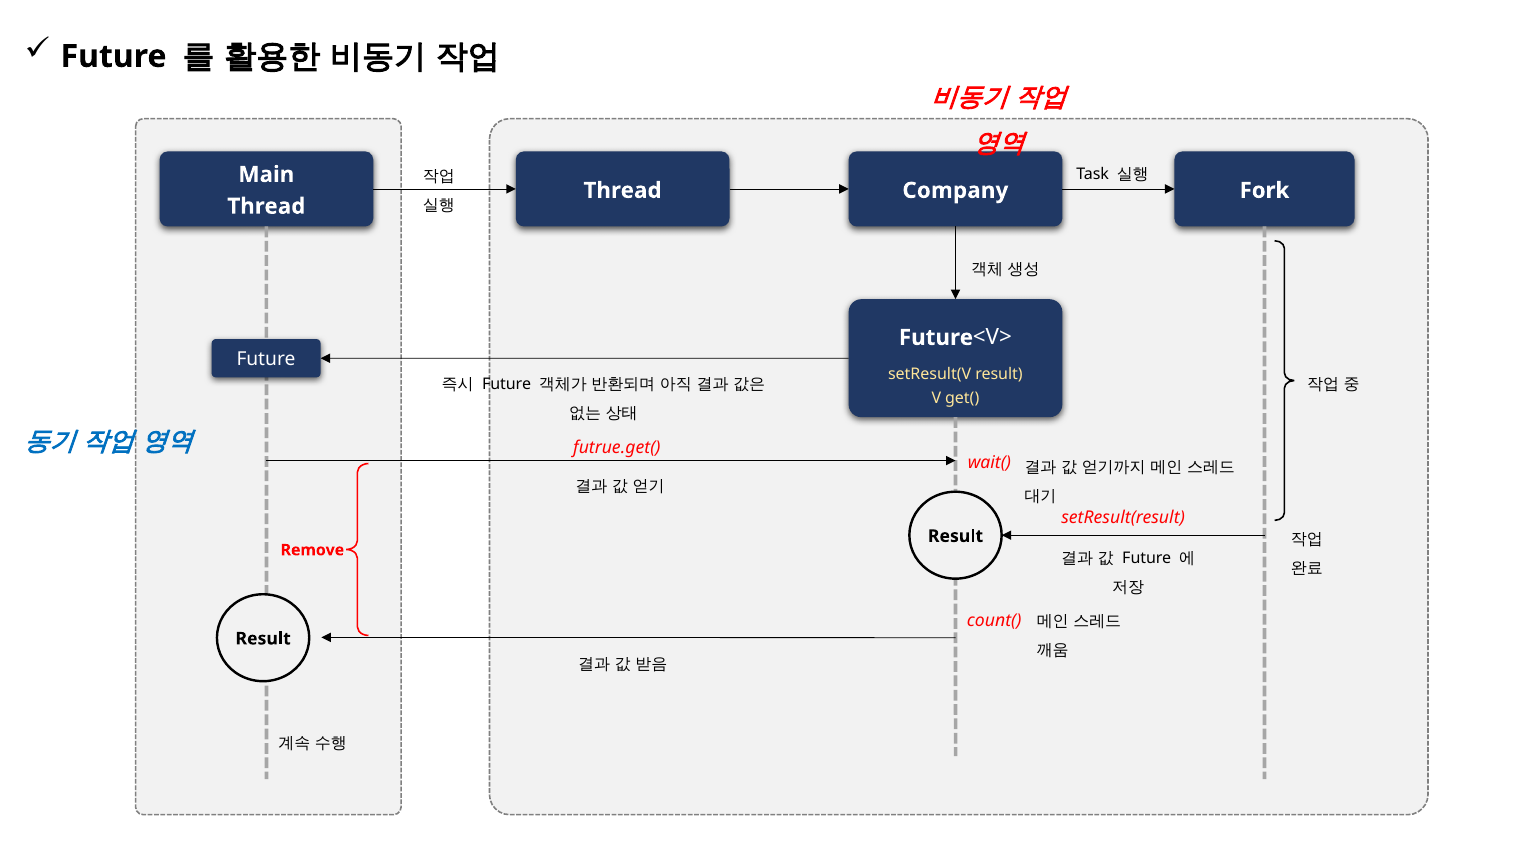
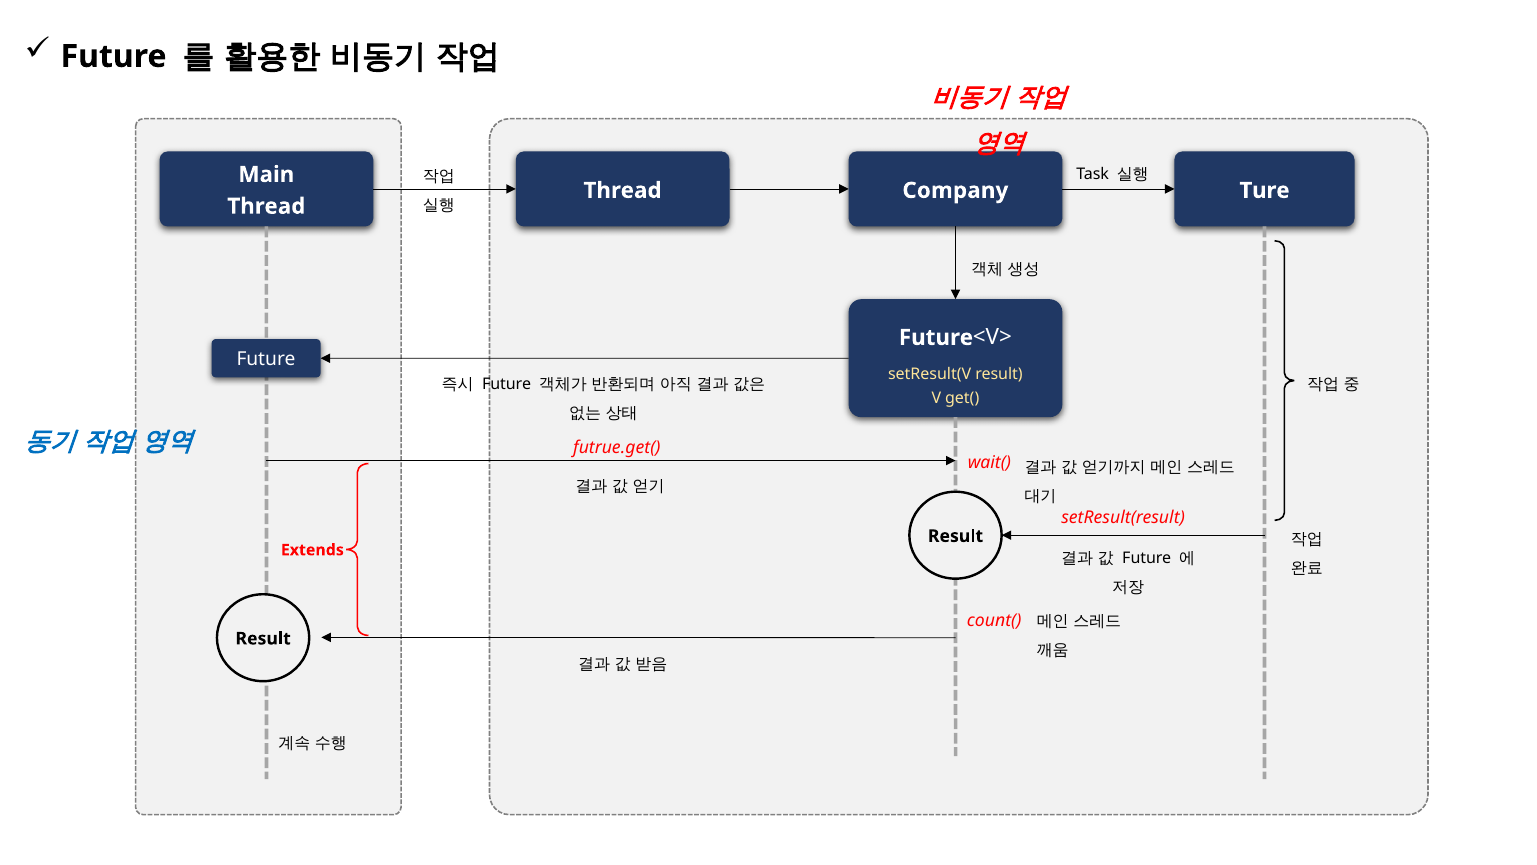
Fork: Fork -> Ture (1264, 190)
Remove: Remove -> Extends (312, 550)
